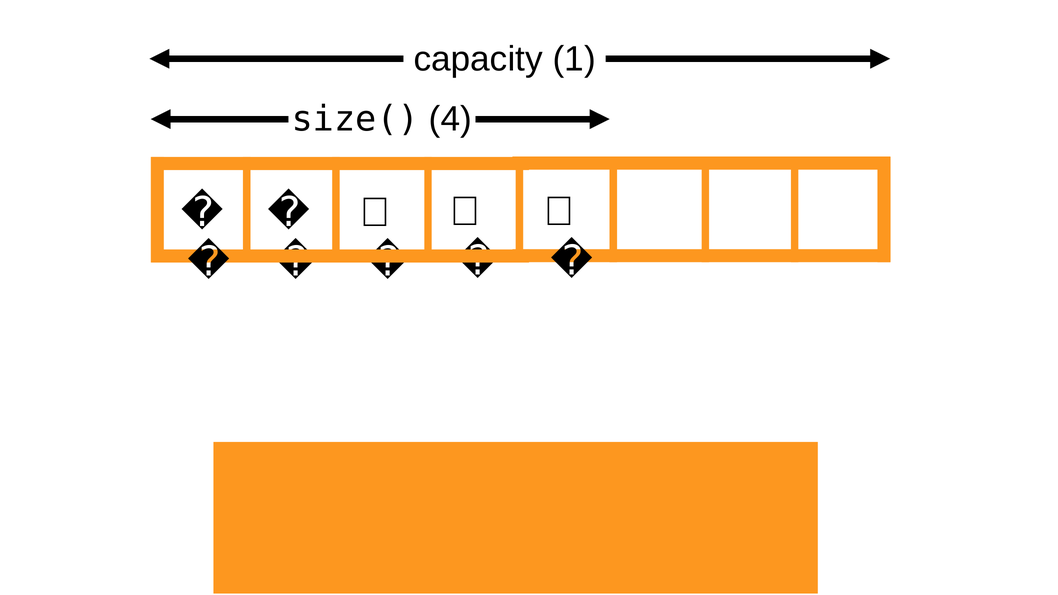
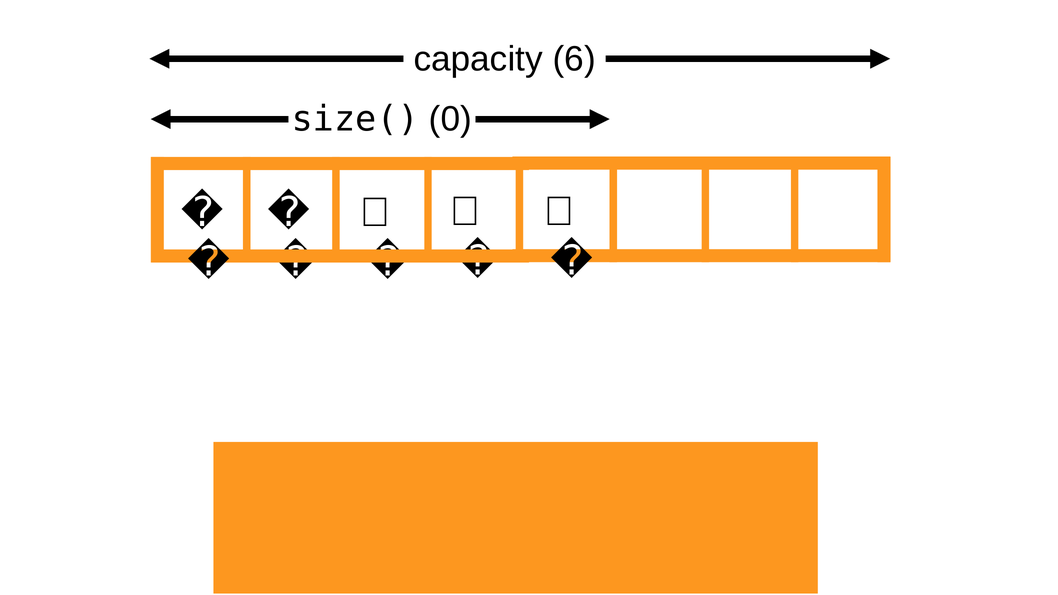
1: 1 -> 6 (574, 59)
4: 4 -> 0 (450, 119)
